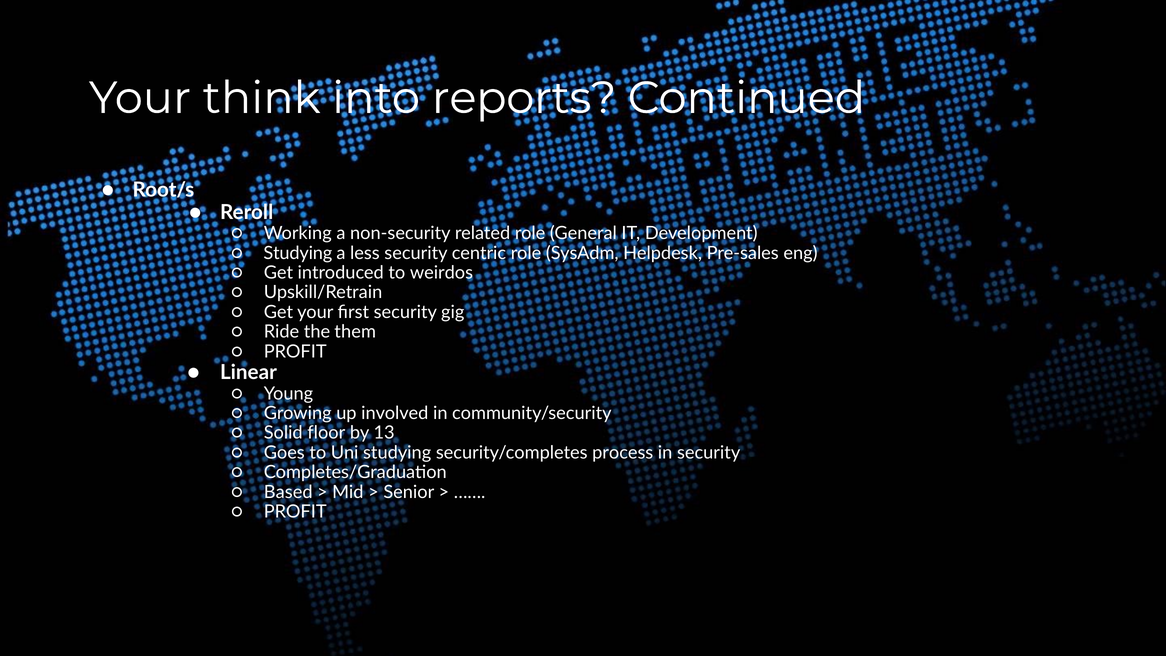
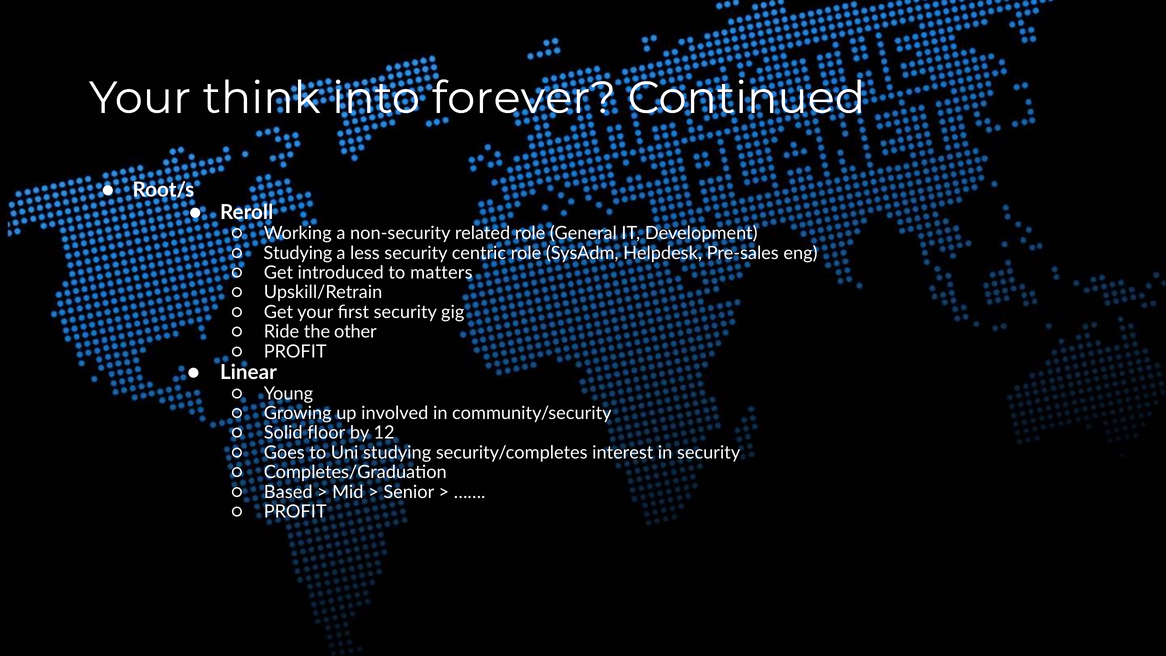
reports: reports -> forever (524, 98)
weirdos: weirdos -> matters (441, 273)
them: them -> other (355, 332)
13: 13 -> 12 (384, 433)
process: process -> interest (623, 453)
